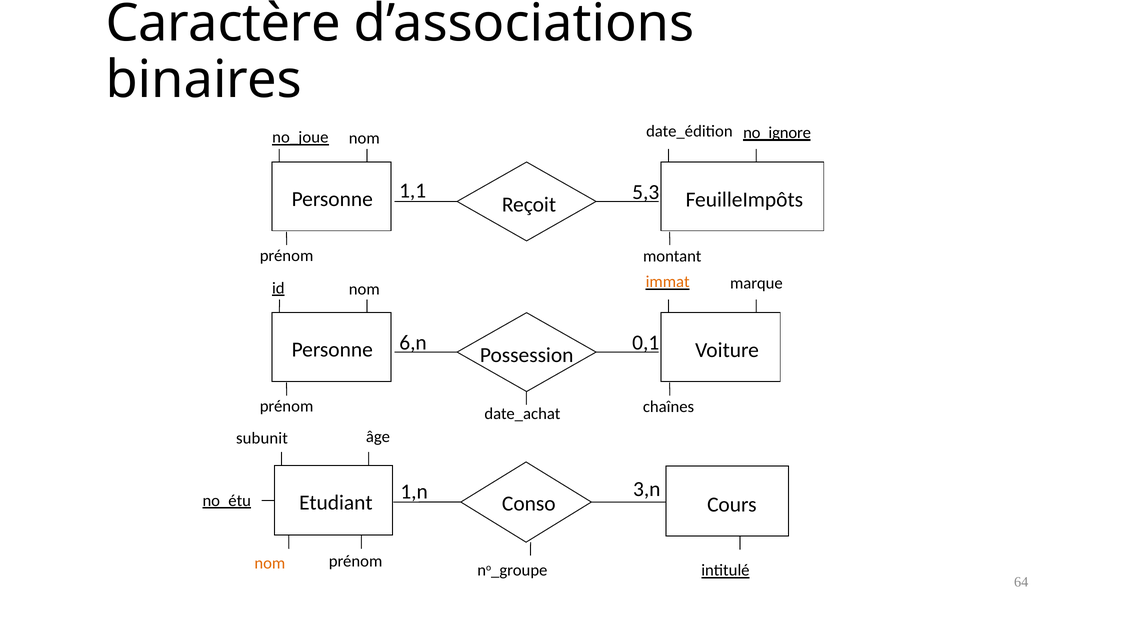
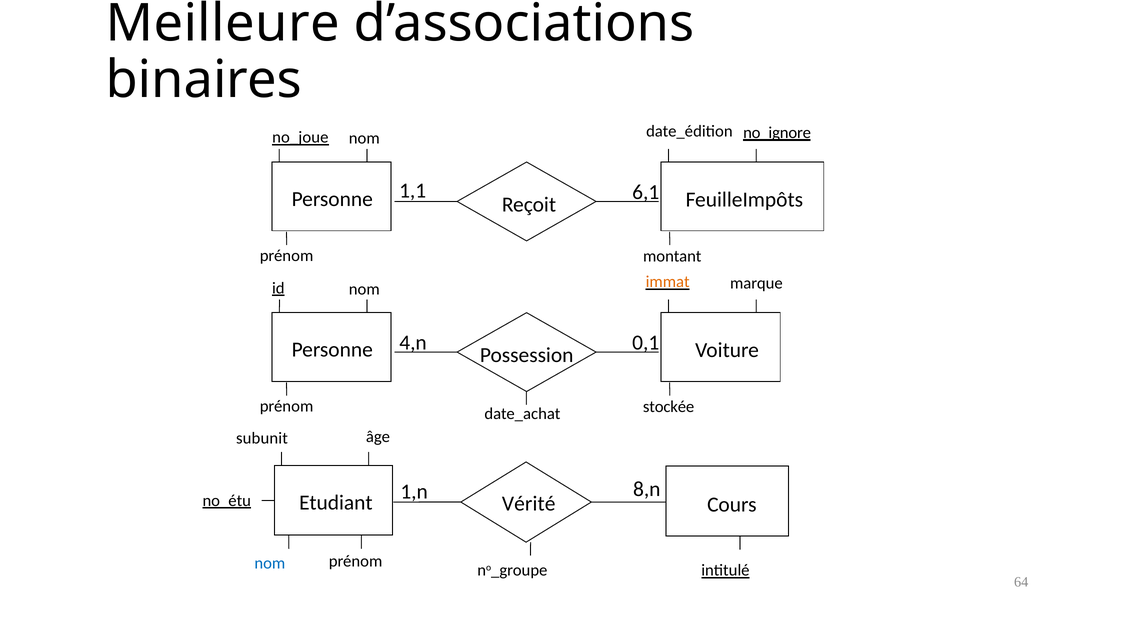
Caractère: Caractère -> Meilleure (223, 24)
5,3: 5,3 -> 6,1 (646, 192)
6,n: 6,n -> 4,n (413, 343)
chaînes: chaînes -> stockée (669, 407)
3,n: 3,n -> 8,n (647, 490)
Conso: Conso -> Vérité (529, 504)
nom colour: orange -> blue (270, 564)
